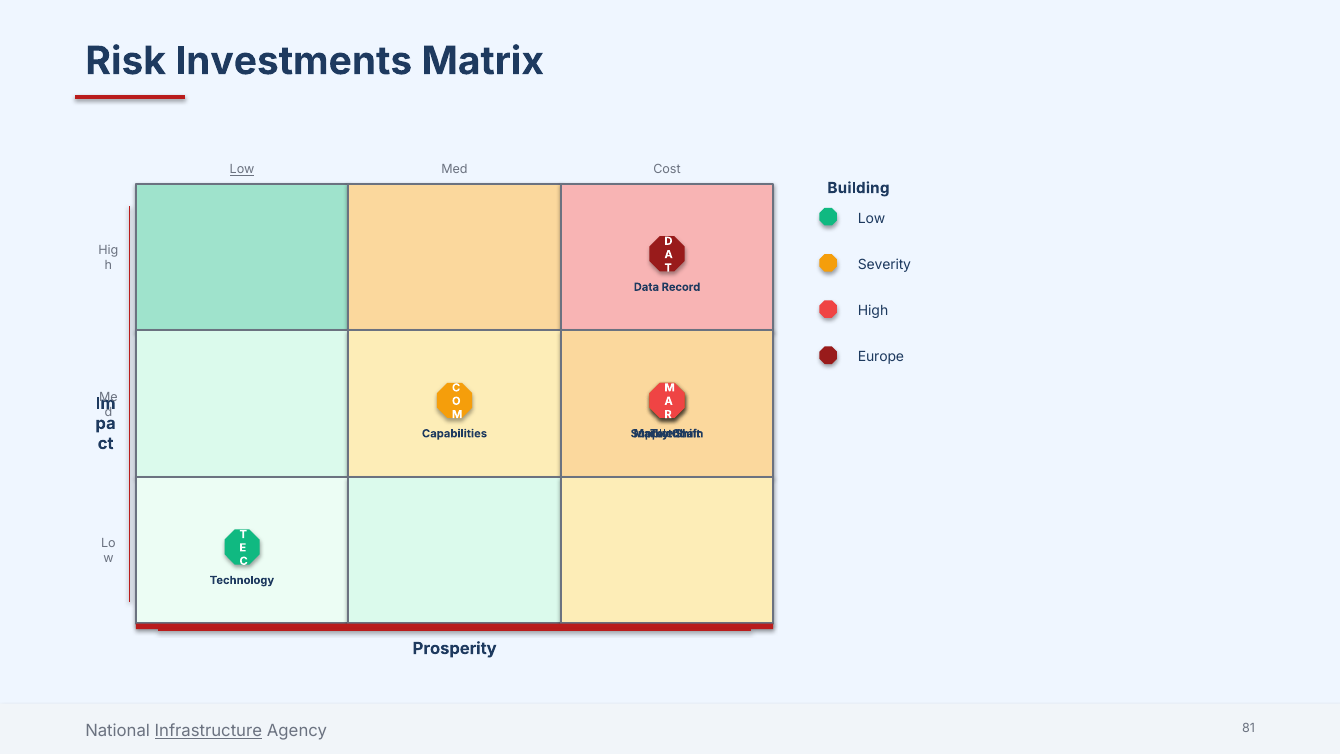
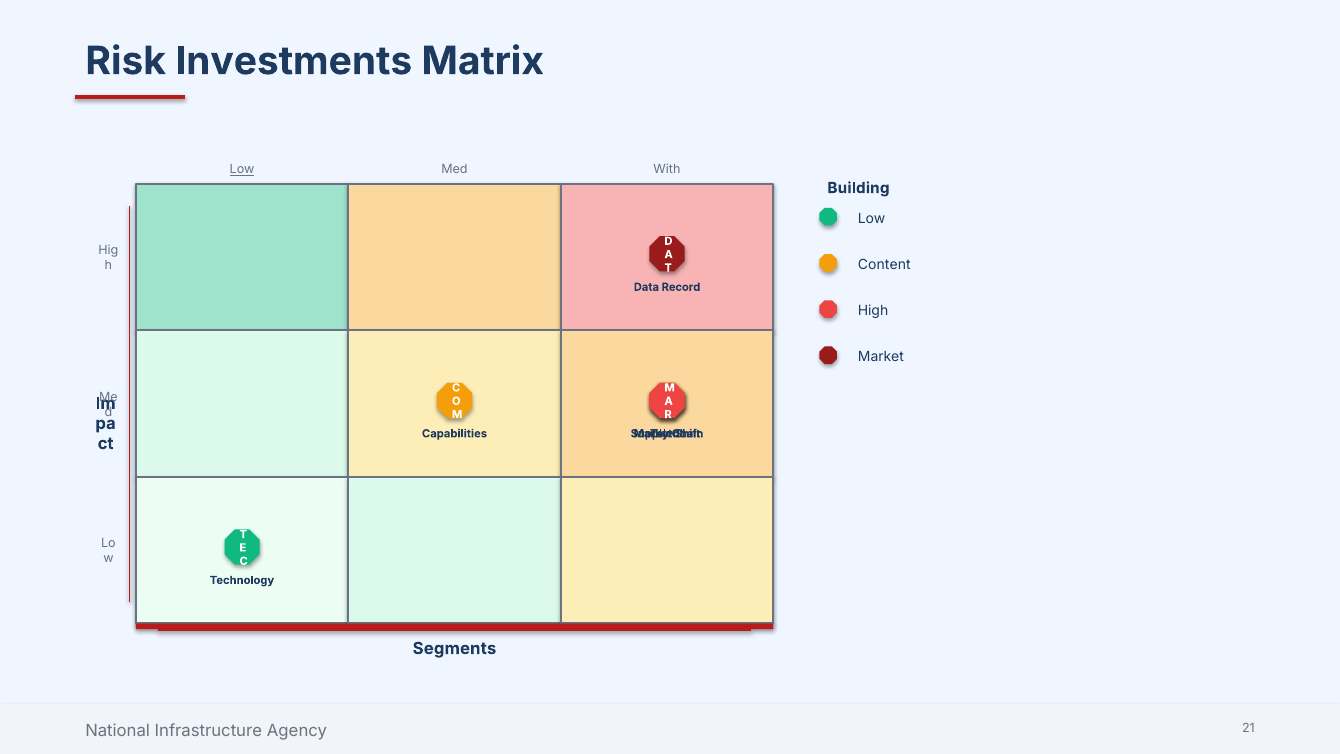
Cost: Cost -> With (667, 170)
Severity: Severity -> Content (884, 265)
Europe: Europe -> Market (881, 357)
Prosperity: Prosperity -> Segments (454, 648)
Infrastructure underline: present -> none (208, 731)
81: 81 -> 21 (1248, 728)
